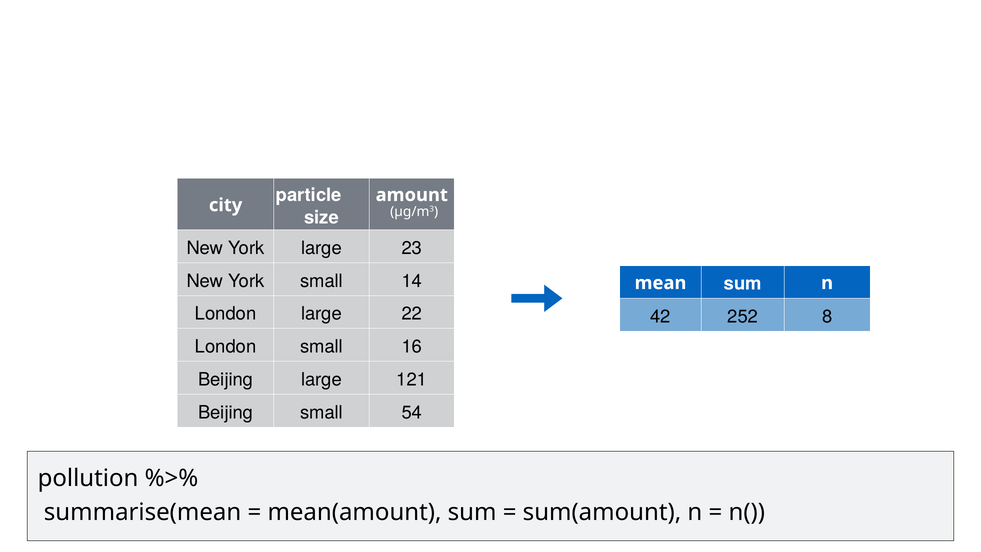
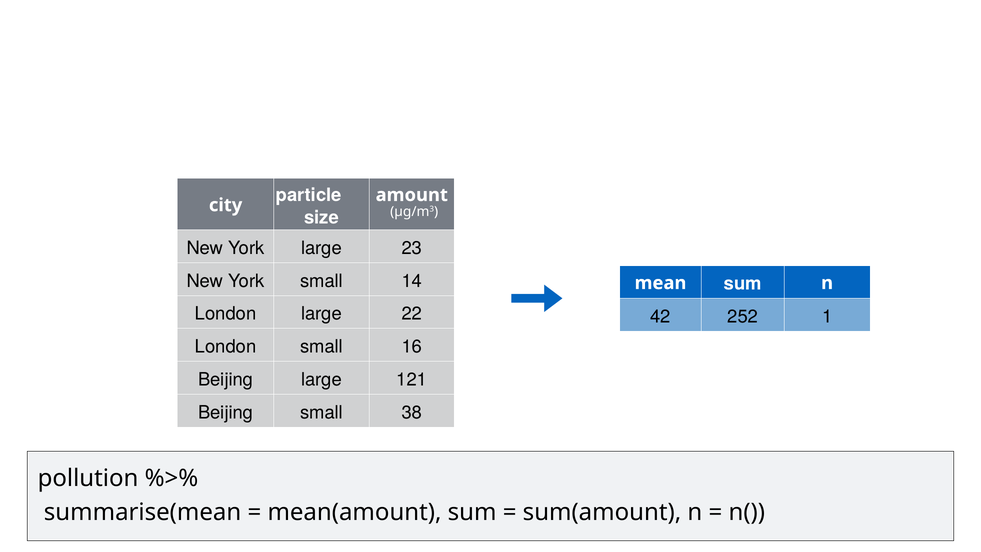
8: 8 -> 1 (827, 316)
54: 54 -> 38 (412, 412)
